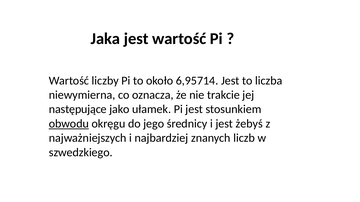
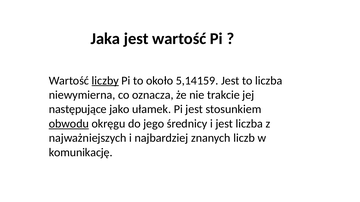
liczby underline: none -> present (105, 81)
6,95714: 6,95714 -> 5,14159 (197, 81)
jest żebyś: żebyś -> liczba (249, 124)
szwedzkiego: szwedzkiego -> komunikację (81, 153)
